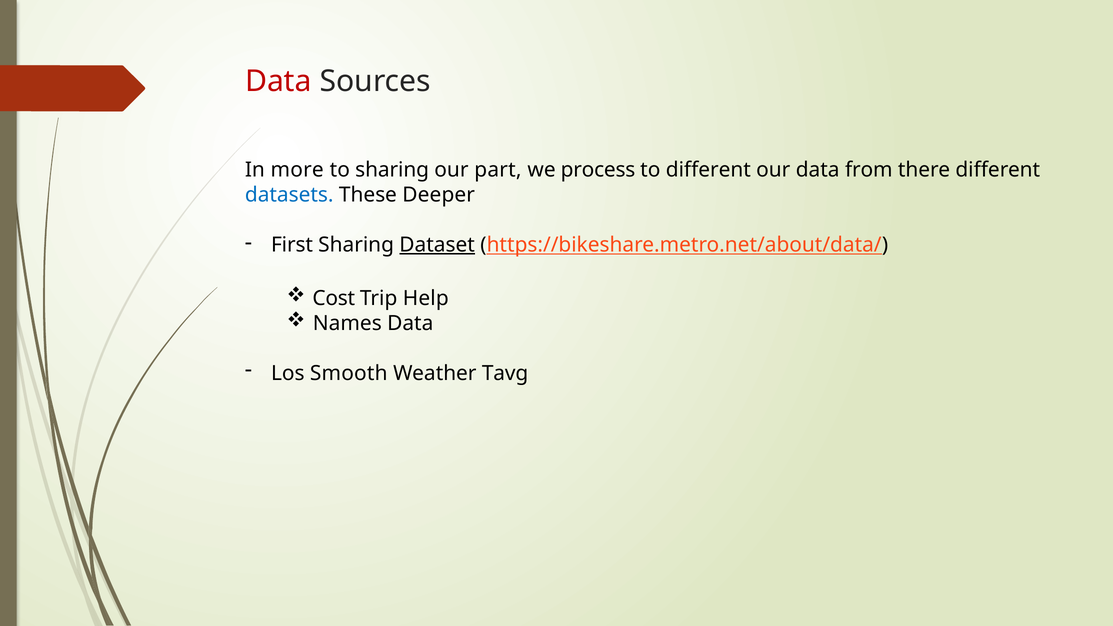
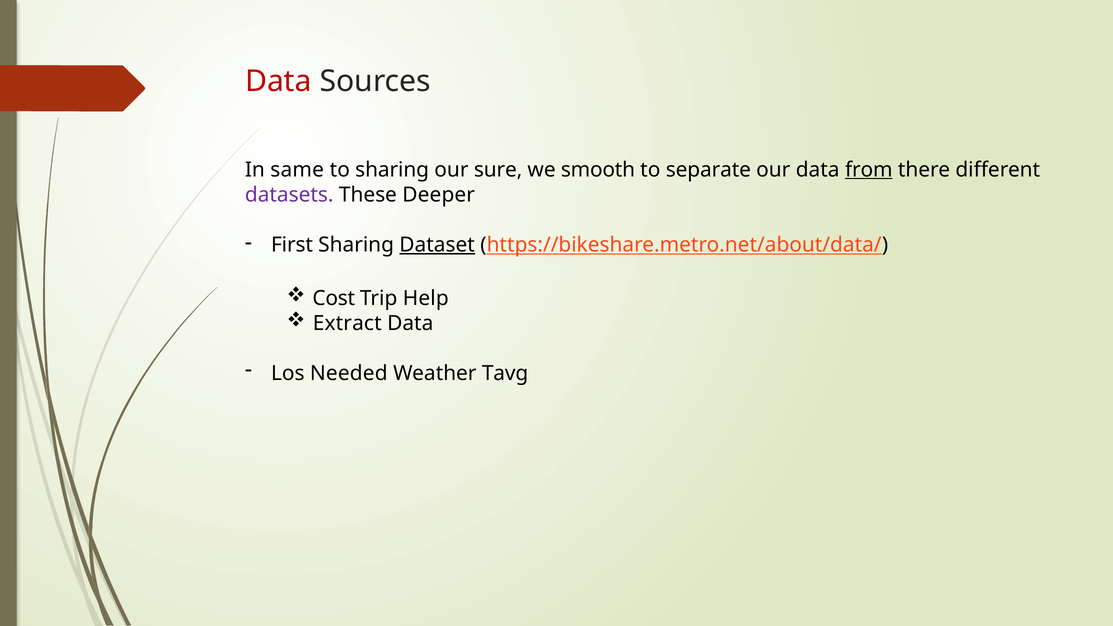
more: more -> same (297, 170)
part: part -> sure (498, 170)
process: process -> smooth (598, 170)
to different: different -> separate (708, 170)
from underline: none -> present (869, 170)
datasets colour: blue -> purple (289, 195)
Names: Names -> Extract (347, 323)
Smooth: Smooth -> Needed (349, 373)
